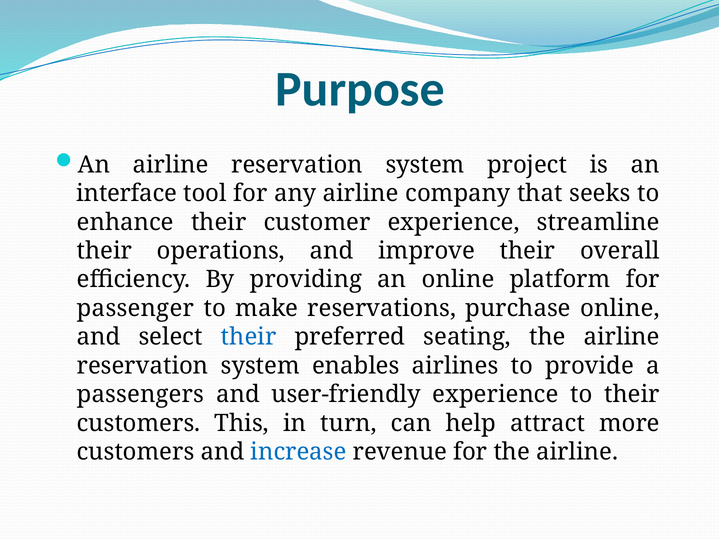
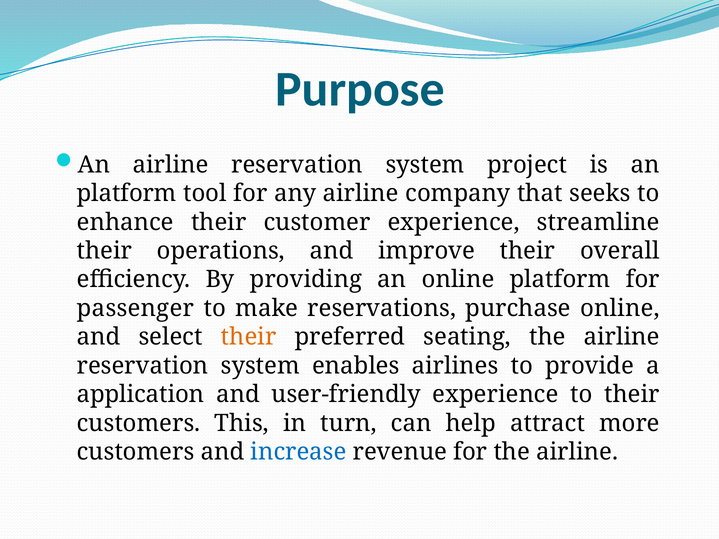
interface: interface -> platform (127, 193)
their colour: blue -> orange (249, 337)
passengers: passengers -> application (141, 395)
